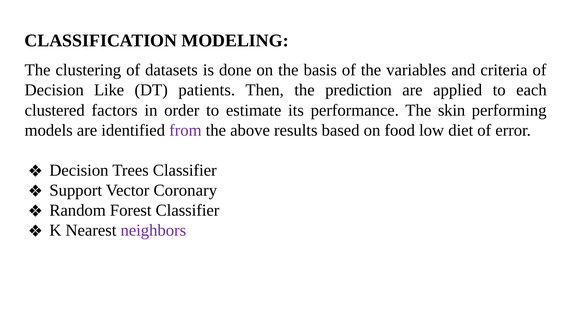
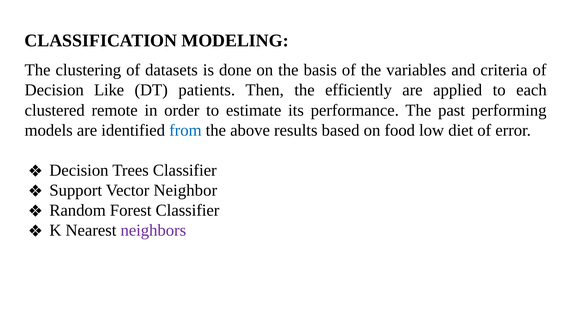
prediction: prediction -> efficiently (359, 90)
factors: factors -> remote (115, 110)
skin: skin -> past (451, 110)
from colour: purple -> blue (185, 130)
Coronary: Coronary -> Neighbor (185, 190)
